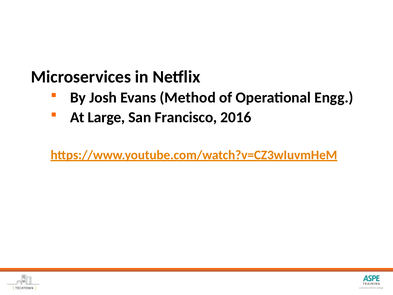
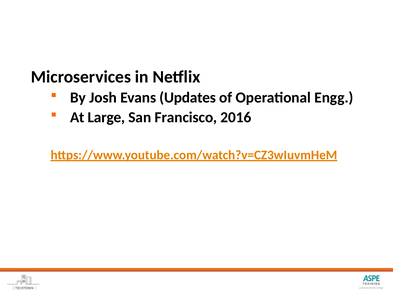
Method: Method -> Updates (188, 98)
